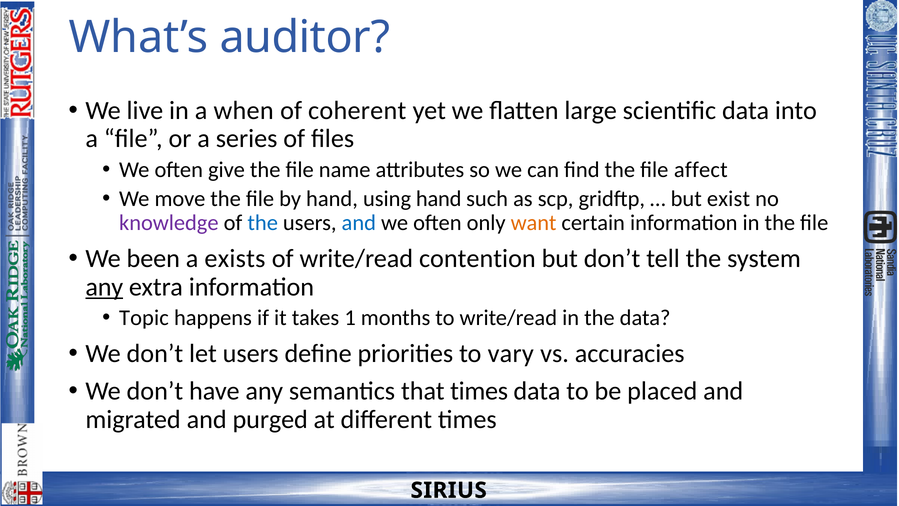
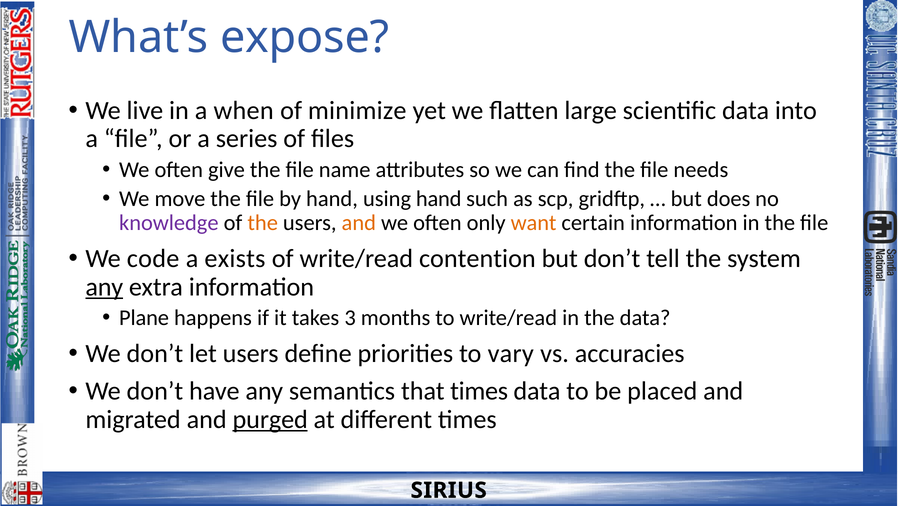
auditor: auditor -> expose (305, 37)
coherent: coherent -> minimize (357, 110)
affect: affect -> needs (701, 170)
exist: exist -> does (729, 199)
the colour: blue -> orange (263, 223)
and colour: blue -> orange (359, 223)
been: been -> code (153, 258)
Topic: Topic -> Plane (144, 318)
1: 1 -> 3 (350, 318)
purged underline: none -> present (270, 419)
